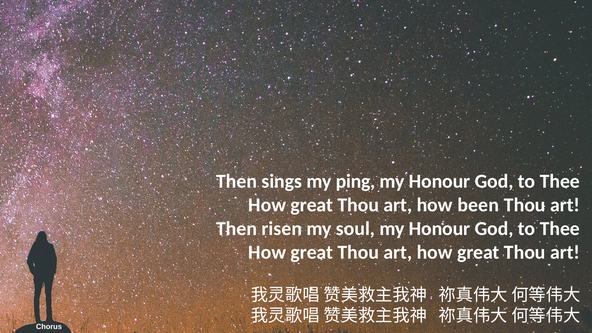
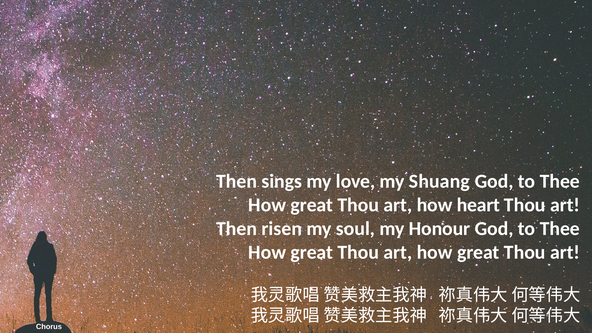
ping: ping -> love (356, 181)
Honour: Honour -> Shuang (439, 181)
been: been -> heart (478, 205)
